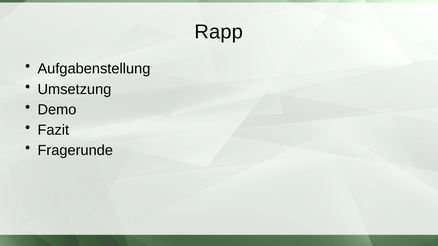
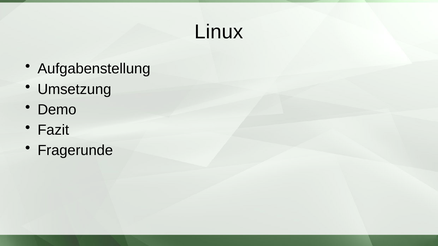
Rapp: Rapp -> Linux (219, 32)
